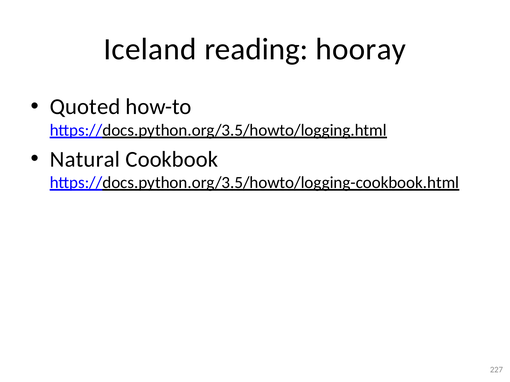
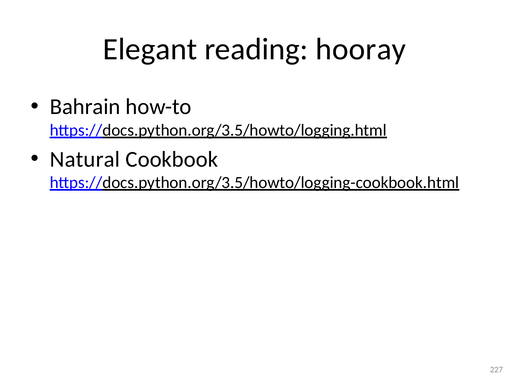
Iceland: Iceland -> Elegant (150, 49)
Quoted: Quoted -> Bahrain (85, 107)
